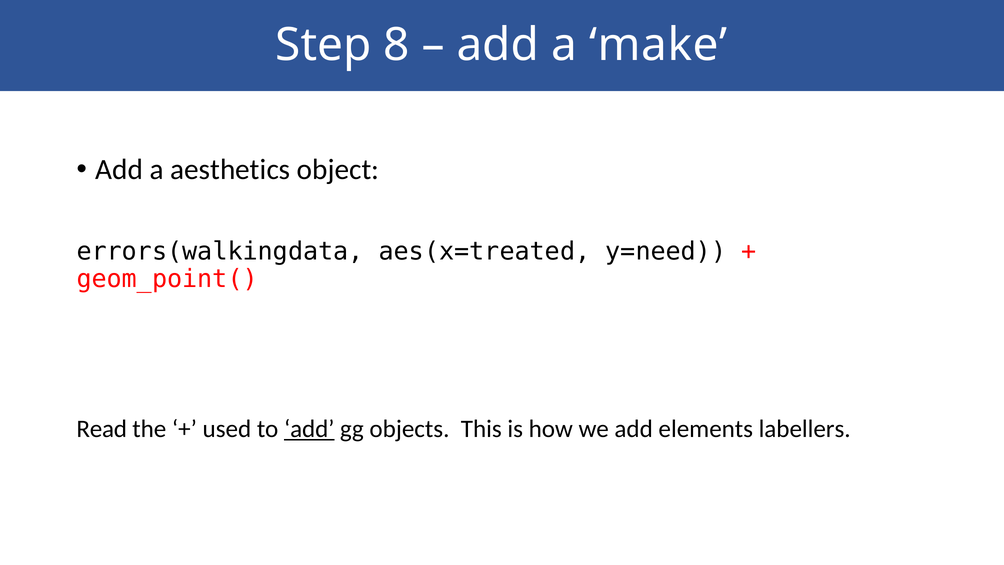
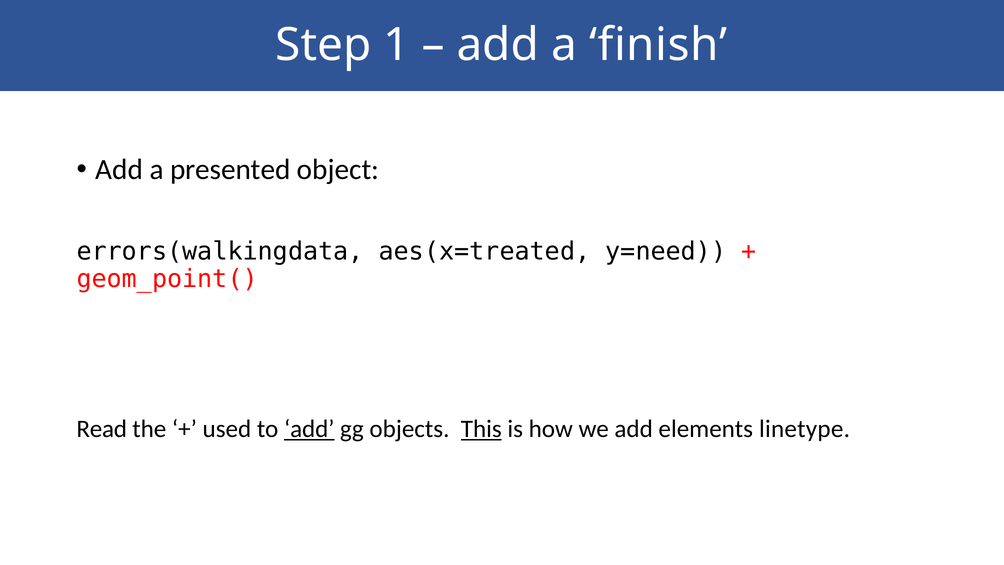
8: 8 -> 1 (397, 45)
make: make -> finish (658, 45)
aesthetics: aesthetics -> presented (230, 170)
This underline: none -> present (481, 429)
labellers: labellers -> linetype (805, 429)
